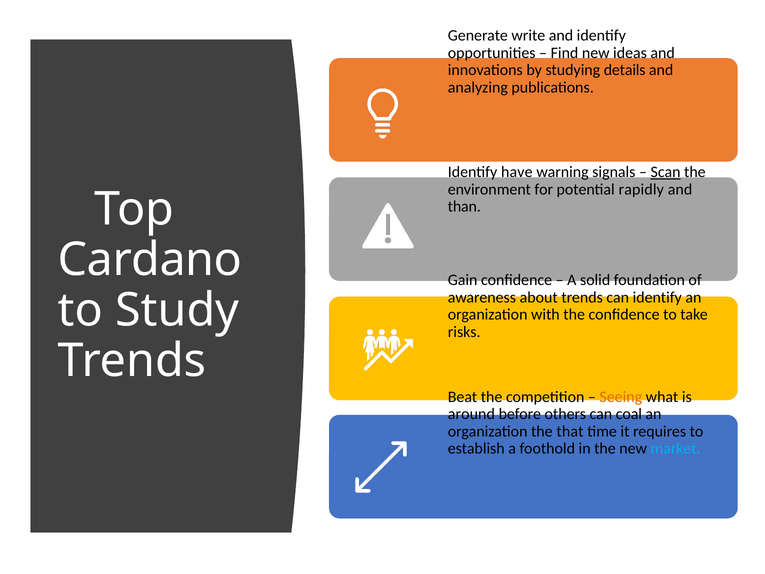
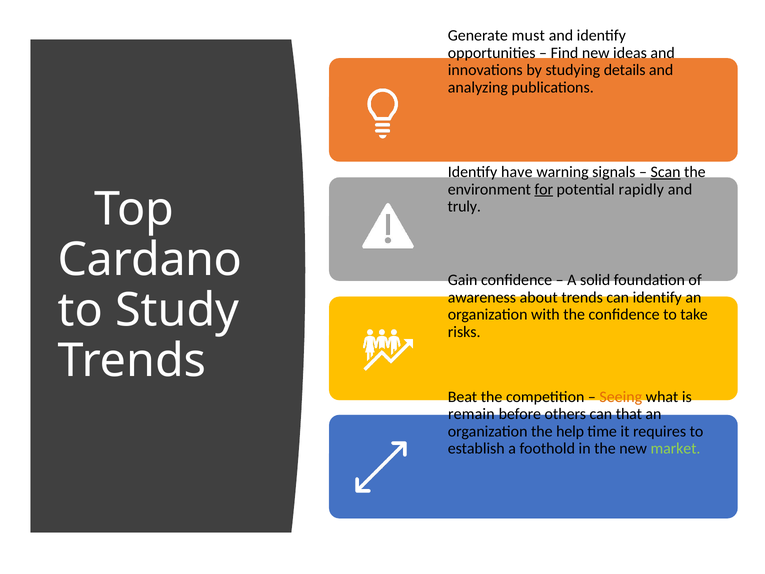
write: write -> must (528, 36)
for underline: none -> present (544, 189)
than: than -> truly (464, 207)
around: around -> remain (471, 414)
coal: coal -> that (629, 414)
that: that -> help (570, 431)
market colour: light blue -> light green (675, 448)
